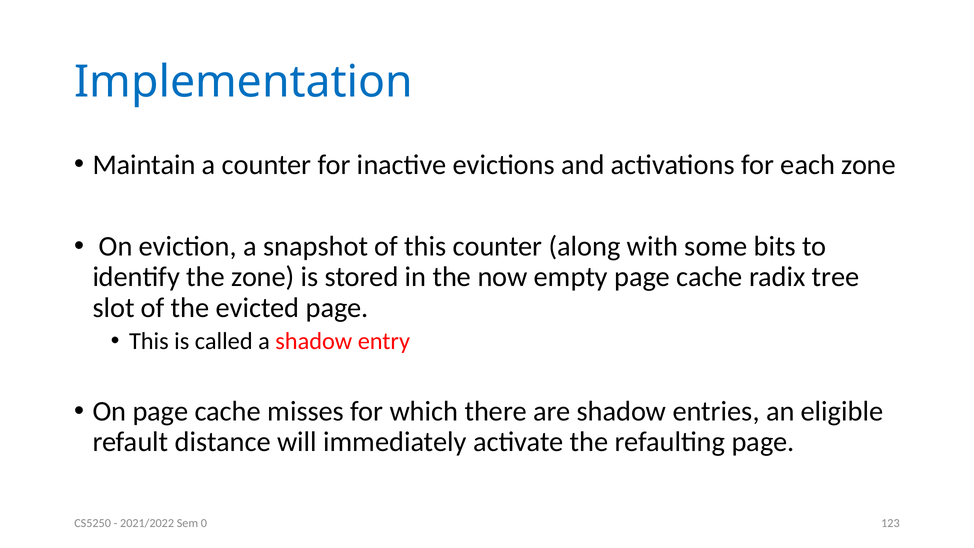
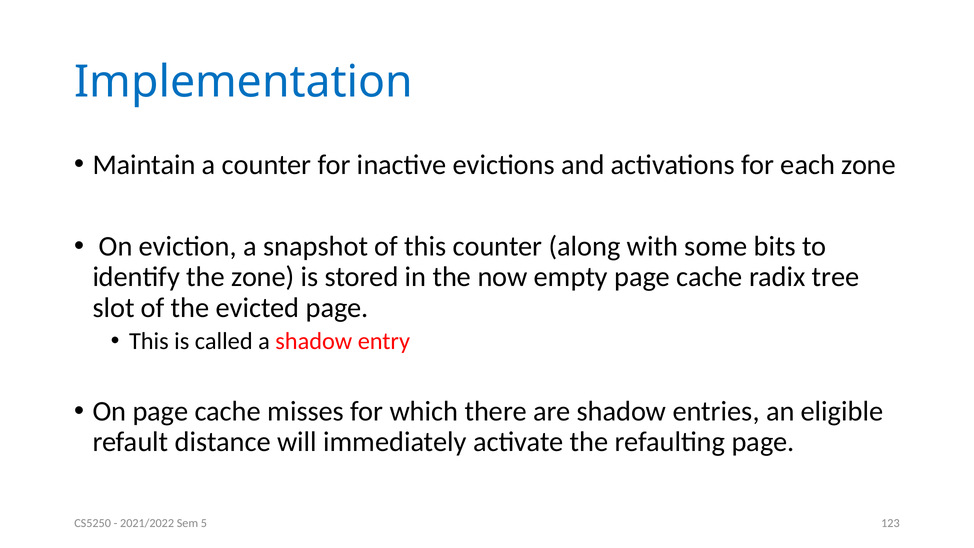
0: 0 -> 5 (204, 523)
